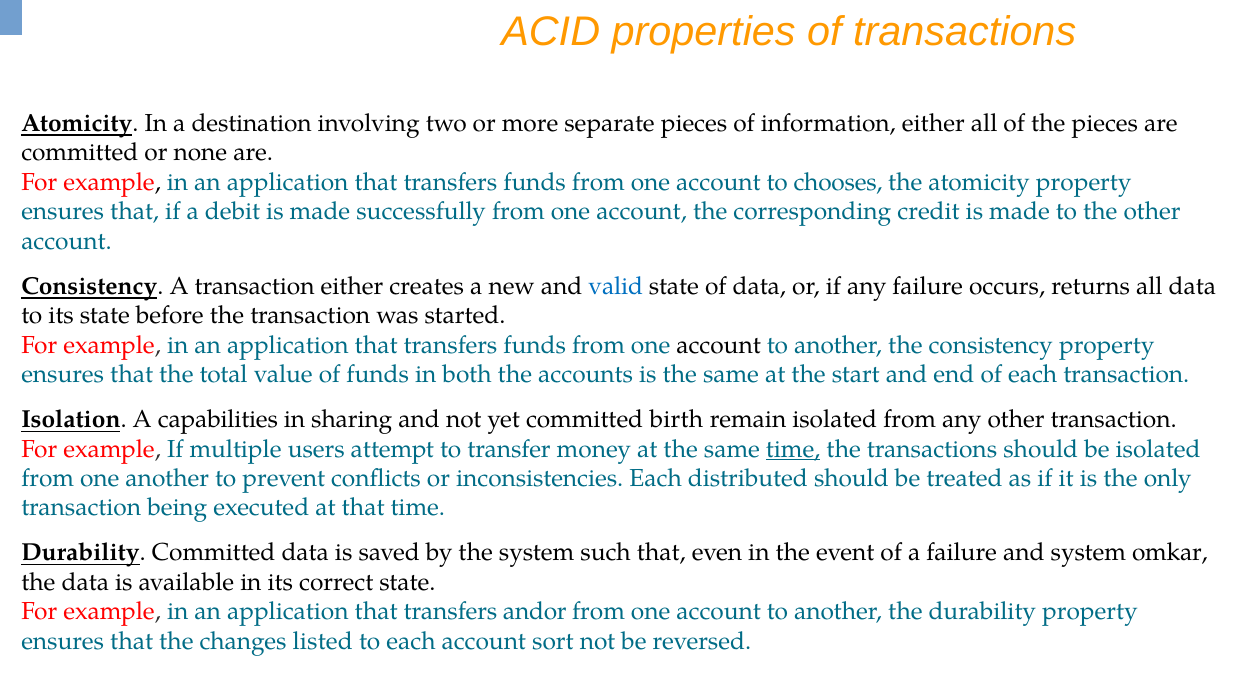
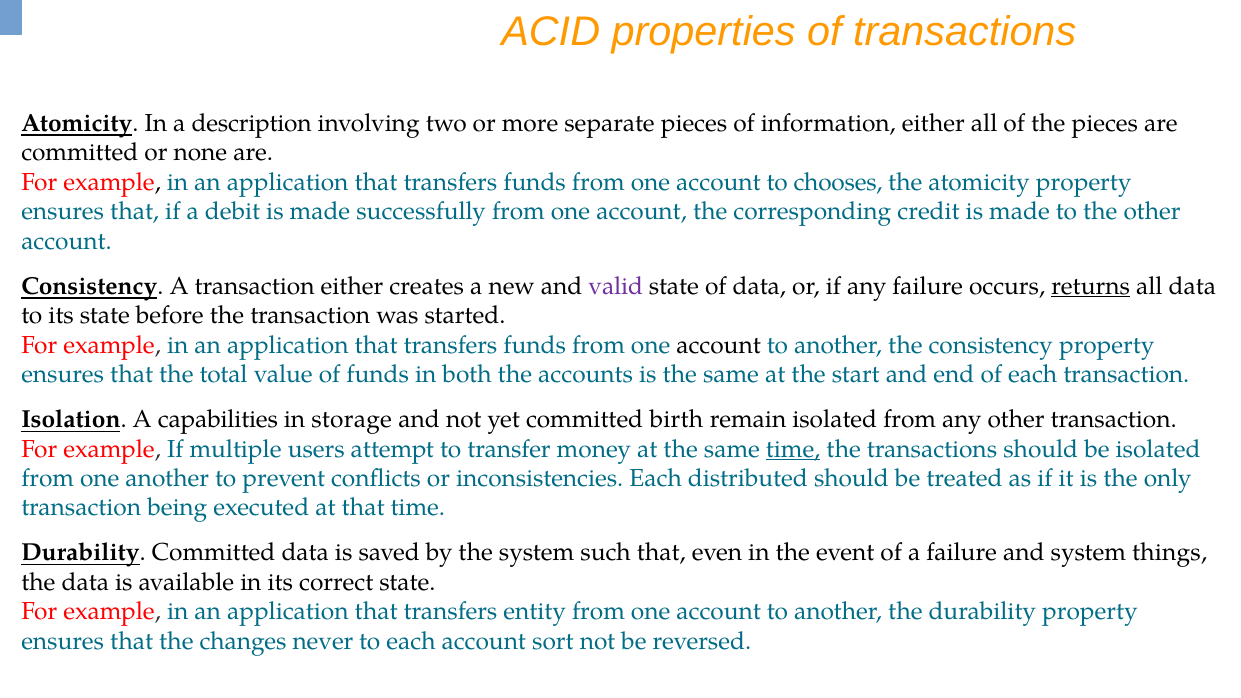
destination: destination -> description (252, 123)
valid colour: blue -> purple (616, 286)
returns underline: none -> present (1091, 286)
sharing: sharing -> storage (352, 420)
omkar: omkar -> things (1170, 553)
andor: andor -> entity (535, 612)
listed: listed -> never (323, 641)
